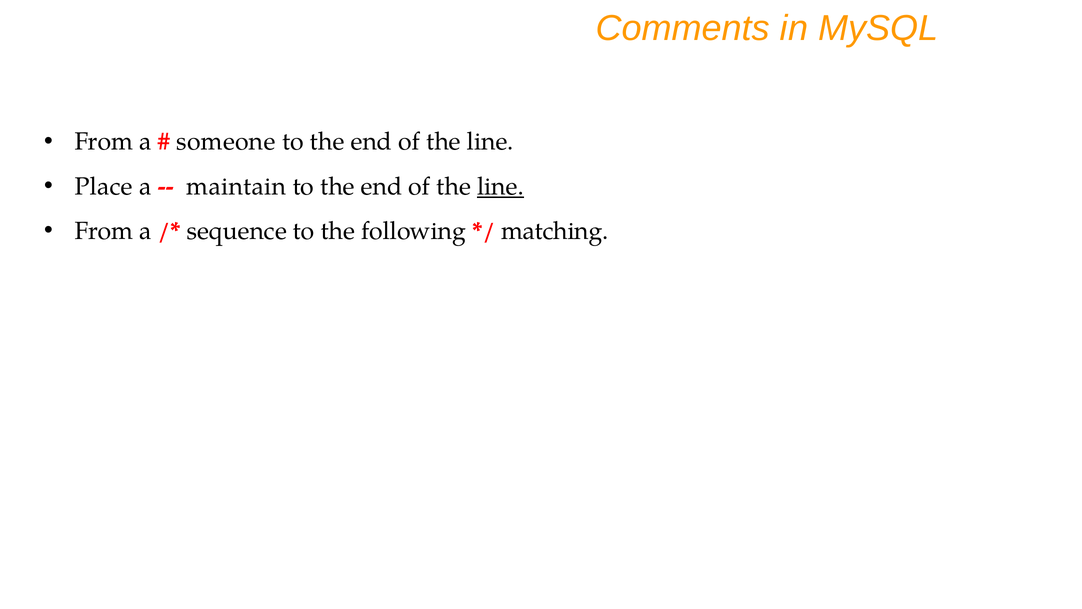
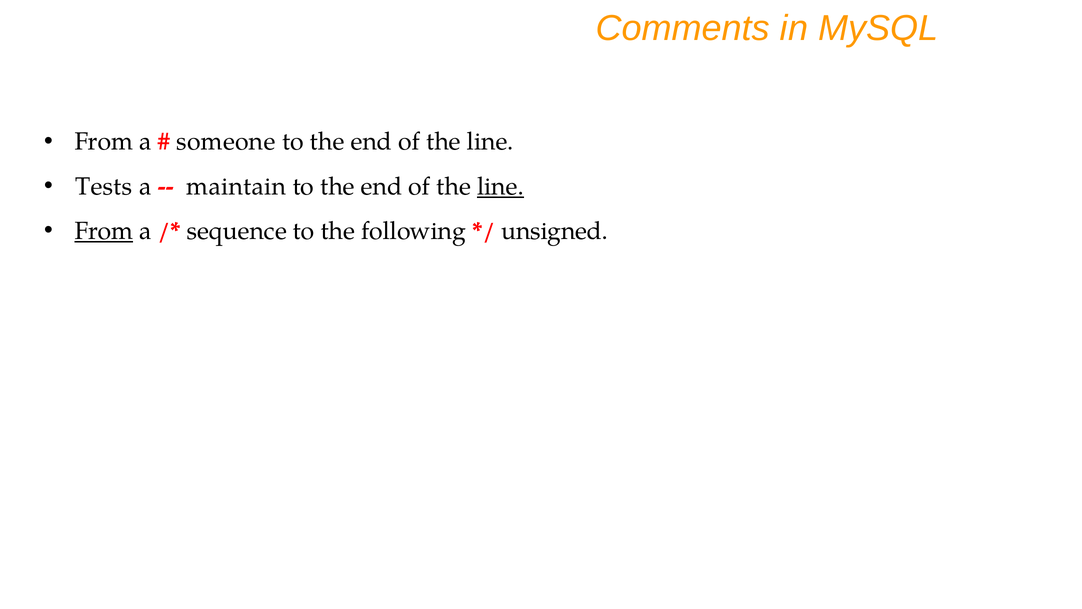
Place: Place -> Tests (104, 186)
From underline: none -> present (104, 231)
matching: matching -> unsigned (555, 231)
